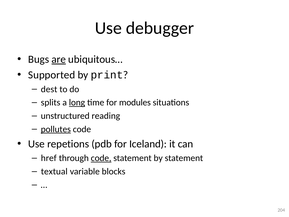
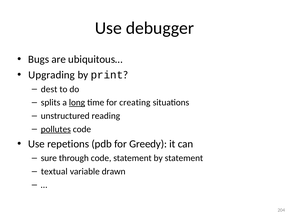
are underline: present -> none (59, 59)
Supported: Supported -> Upgrading (52, 75)
modules: modules -> creating (135, 102)
Iceland: Iceland -> Greedy (148, 144)
href: href -> sure (49, 158)
code underline: present -> none (101, 158)
blocks: blocks -> drawn (114, 171)
